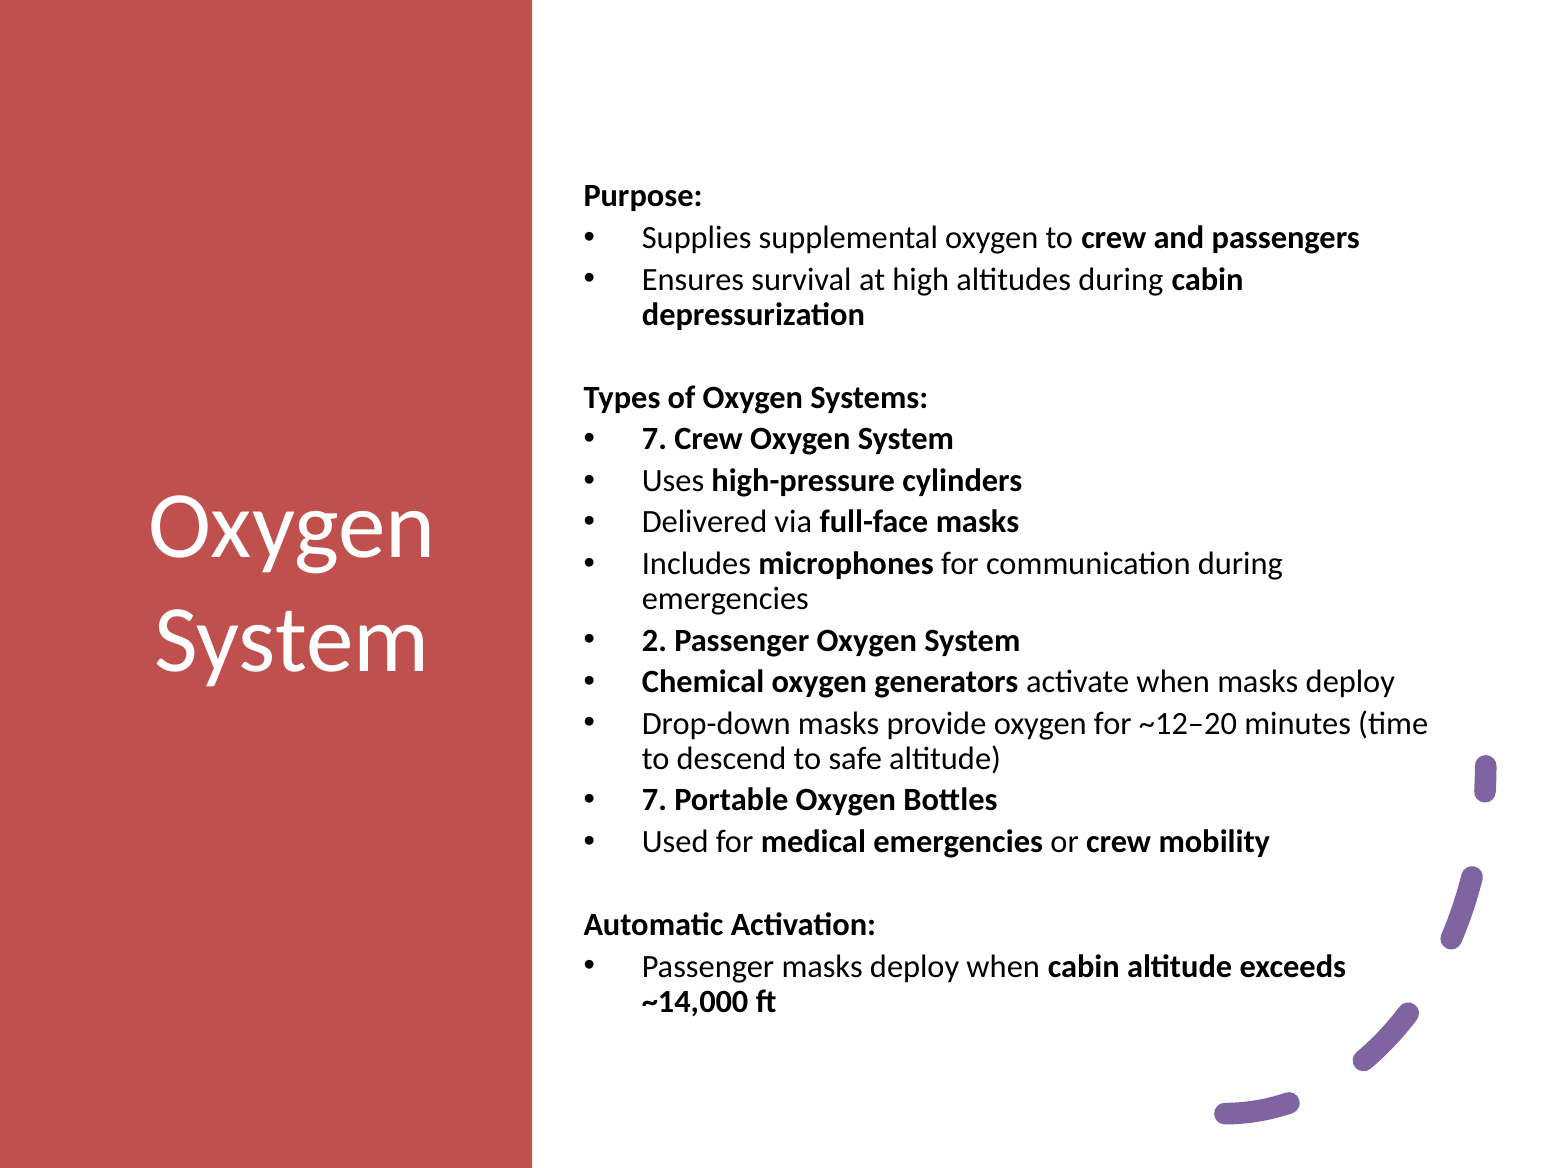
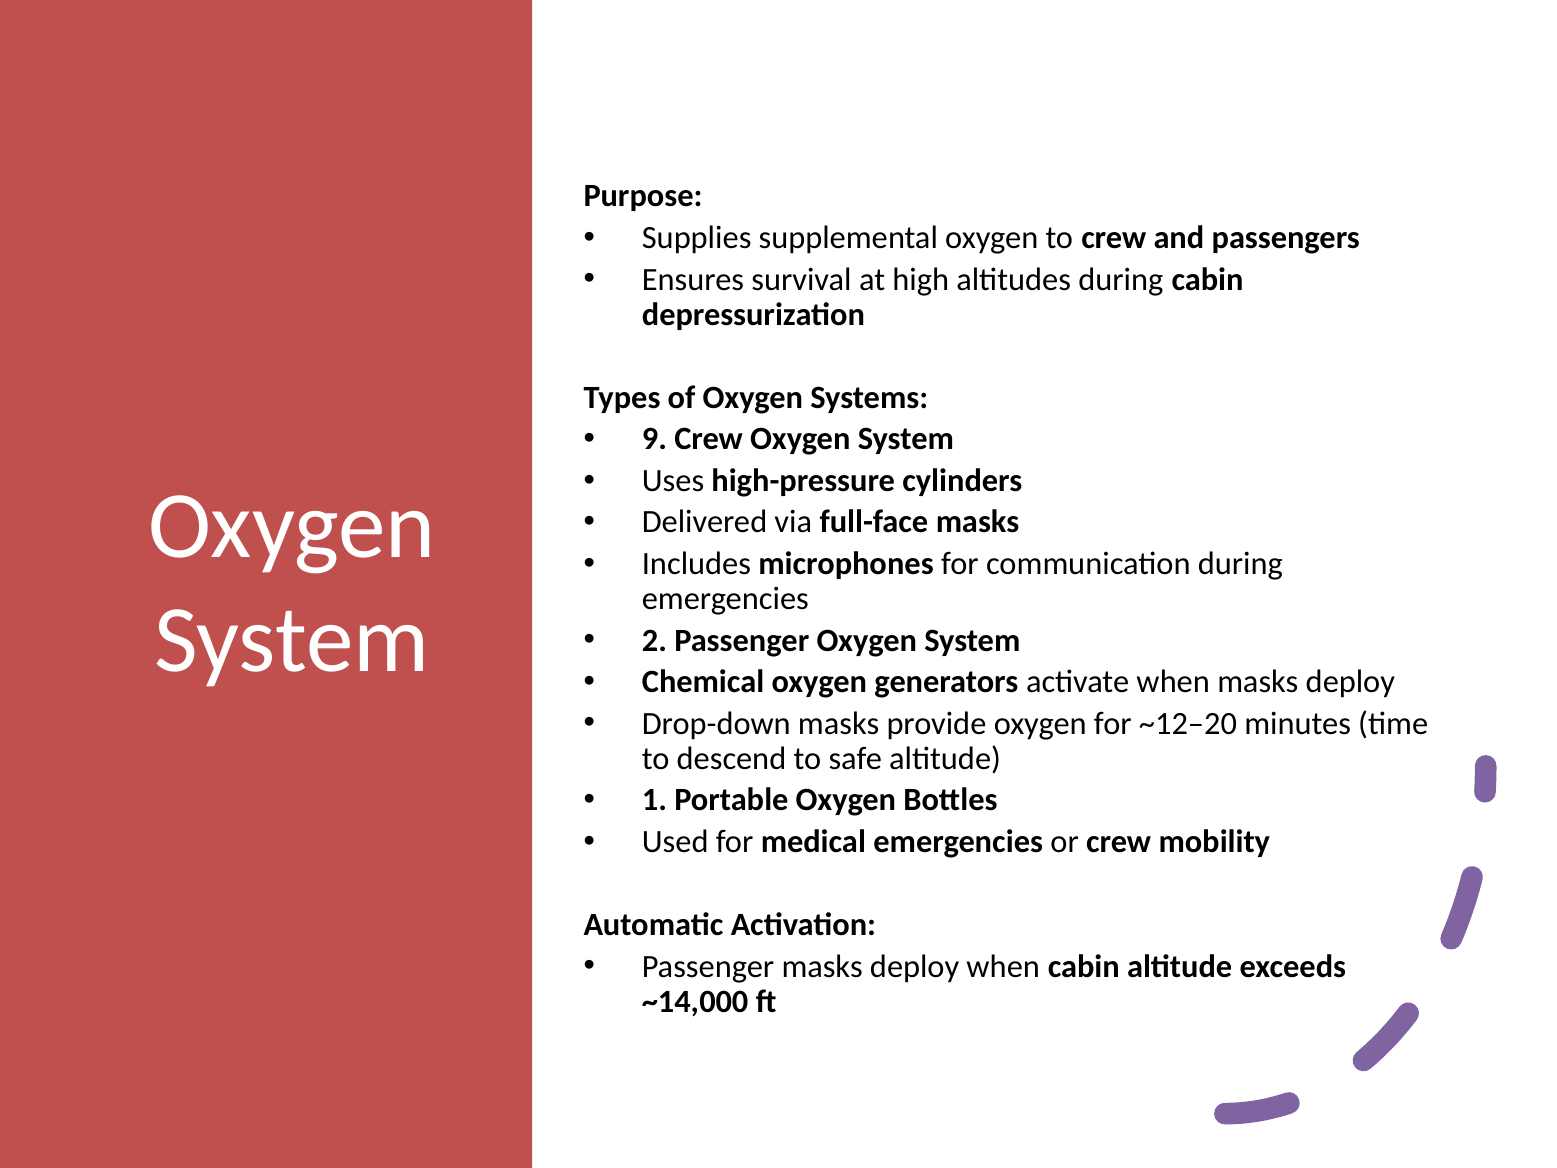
7: 7 -> 9 (654, 439)
7: 7 -> 1 (654, 800)
